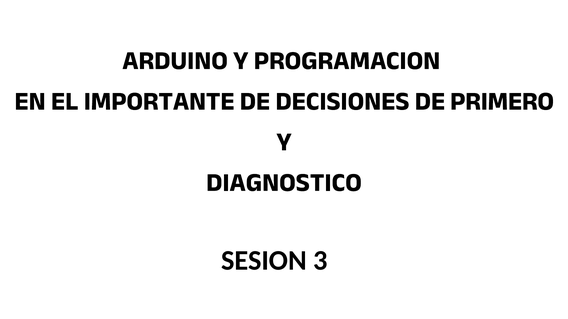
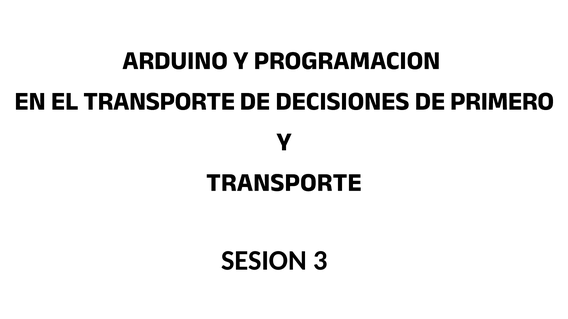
EL IMPORTANTE: IMPORTANTE -> TRANSPORTE (159, 101)
DIAGNOSTICO: DIAGNOSTICO -> TRANSPORTE (284, 183)
